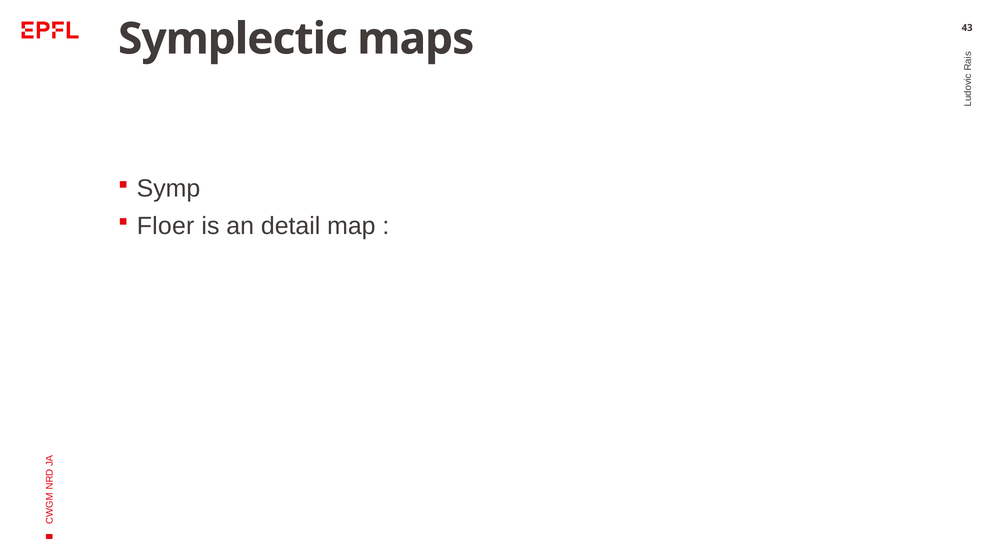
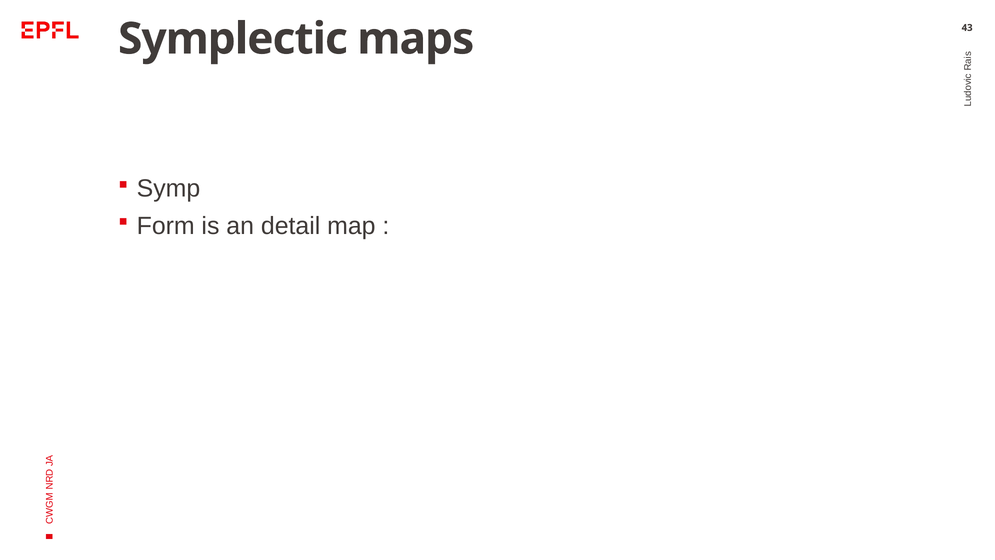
Floer: Floer -> Form (166, 226)
